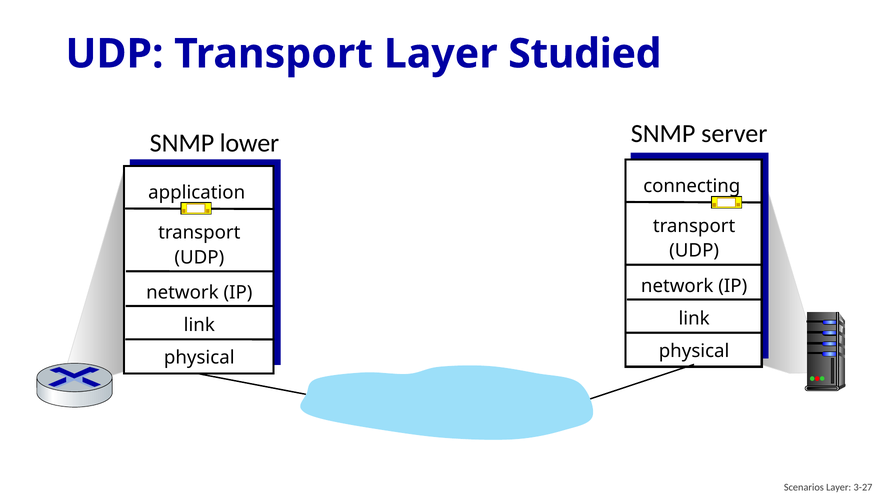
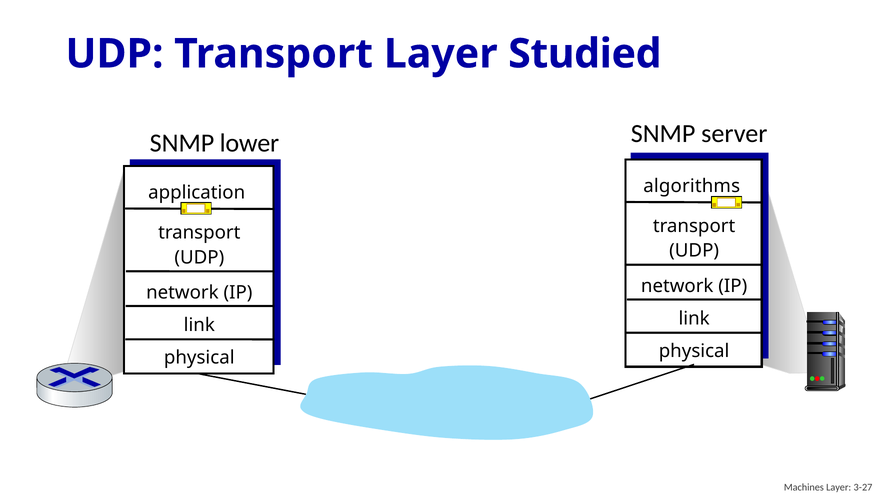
connecting: connecting -> algorithms (692, 186)
Scenarios: Scenarios -> Machines (804, 487)
